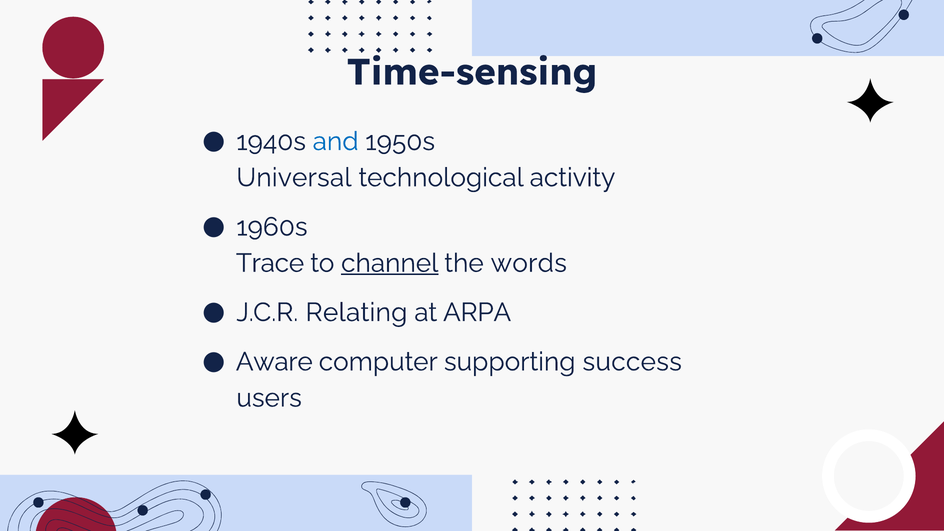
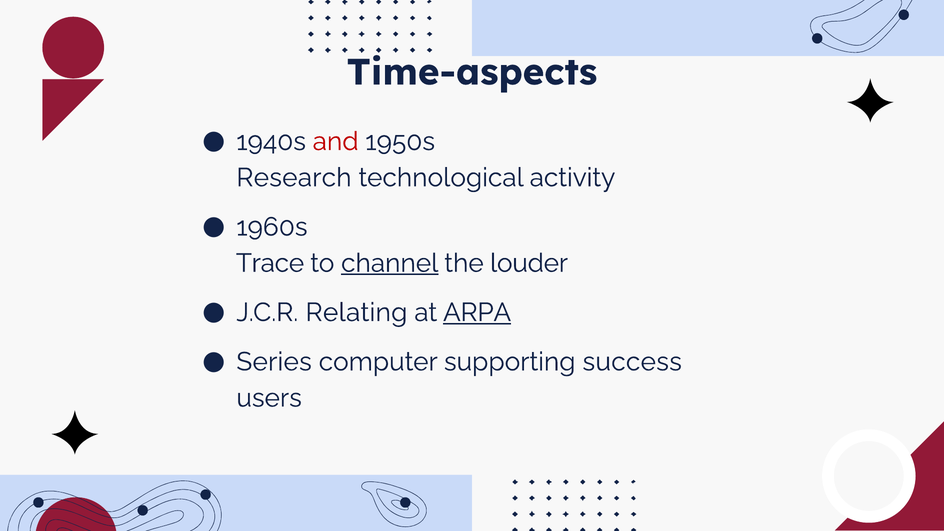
Time-sensing: Time-sensing -> Time-aspects (472, 72)
and colour: blue -> red (336, 141)
Universal: Universal -> Research (294, 178)
words: words -> louder (529, 263)
ARPA underline: none -> present (477, 312)
Aware: Aware -> Series (274, 362)
